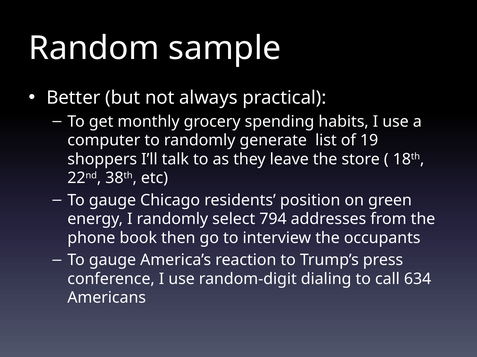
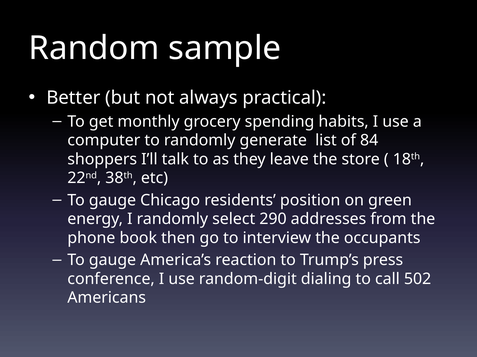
19: 19 -> 84 (369, 141)
794: 794 -> 290 (273, 219)
634: 634 -> 502 (418, 279)
